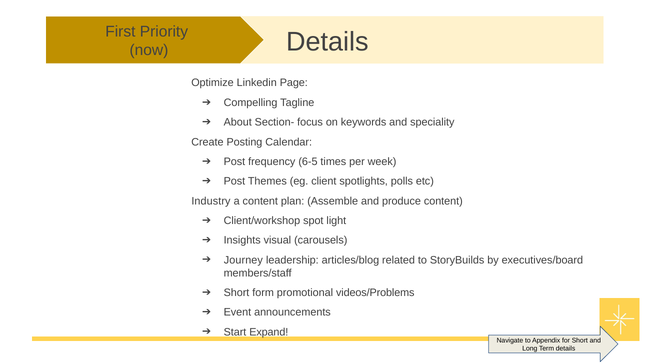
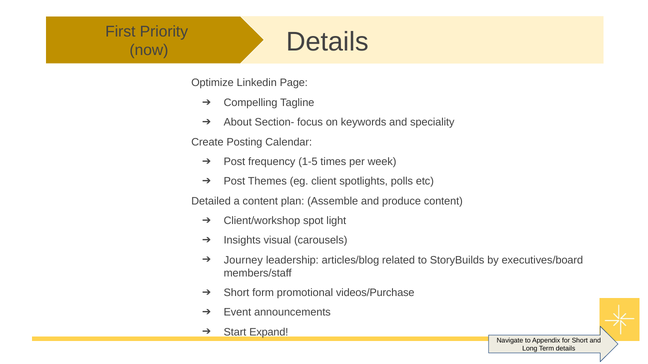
6-5: 6-5 -> 1-5 (308, 162)
Industry: Industry -> Detailed (211, 201)
videos/Problems: videos/Problems -> videos/Purchase (375, 293)
